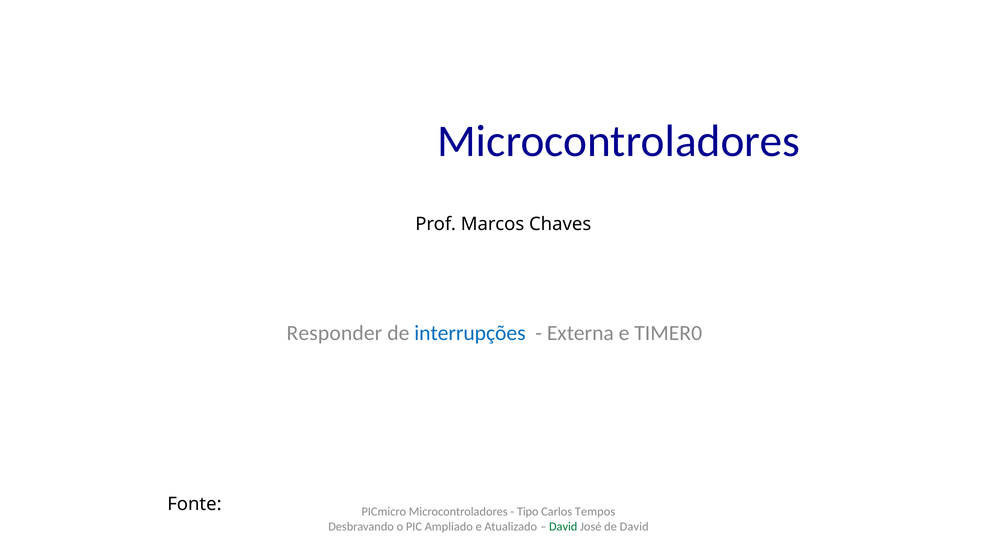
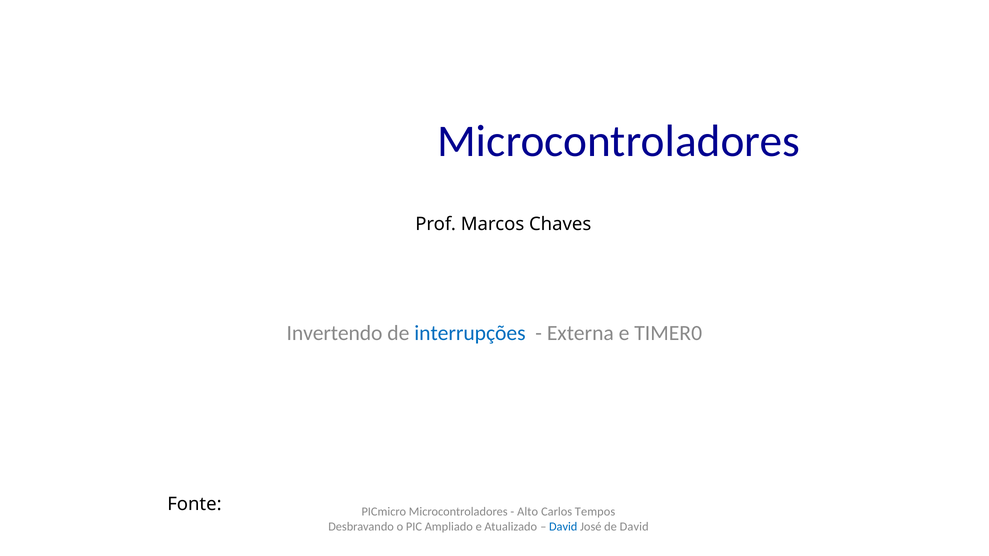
Responder: Responder -> Invertendo (335, 333)
Tipo: Tipo -> Alto (528, 512)
David colour: green -> blue (563, 527)
